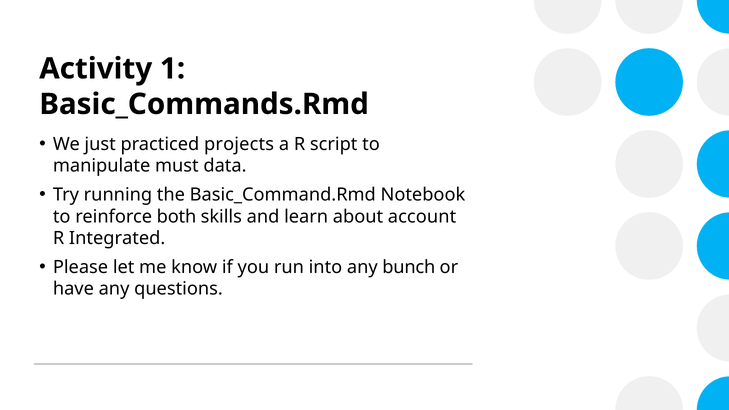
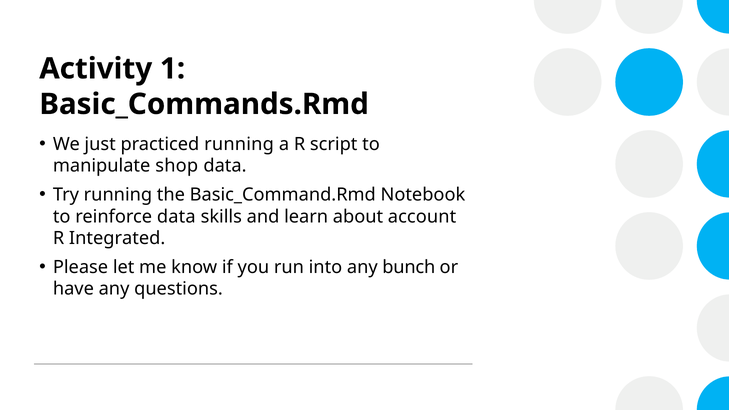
practiced projects: projects -> running (239, 144)
must: must -> shop (177, 166)
reinforce both: both -> data (176, 217)
